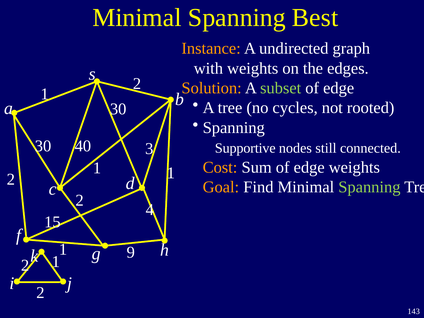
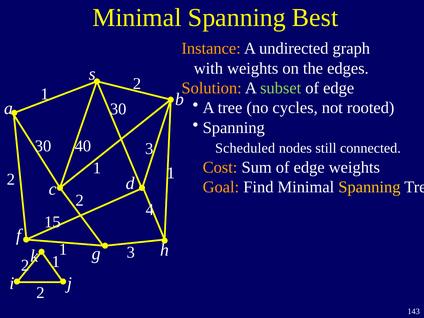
Supportive: Supportive -> Scheduled (245, 148)
Spanning colour: light green -> yellow (369, 187)
1 9: 9 -> 3 (131, 252)
